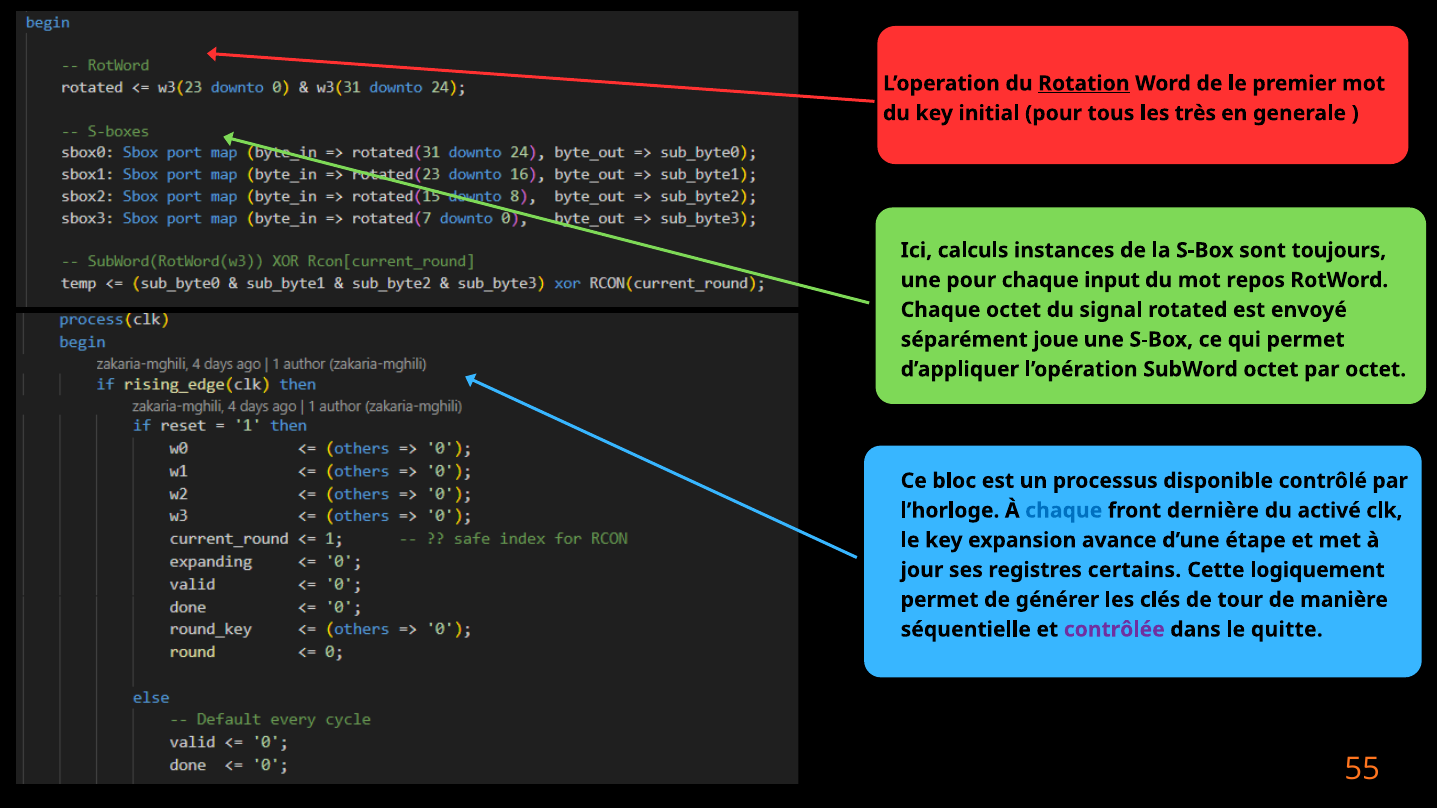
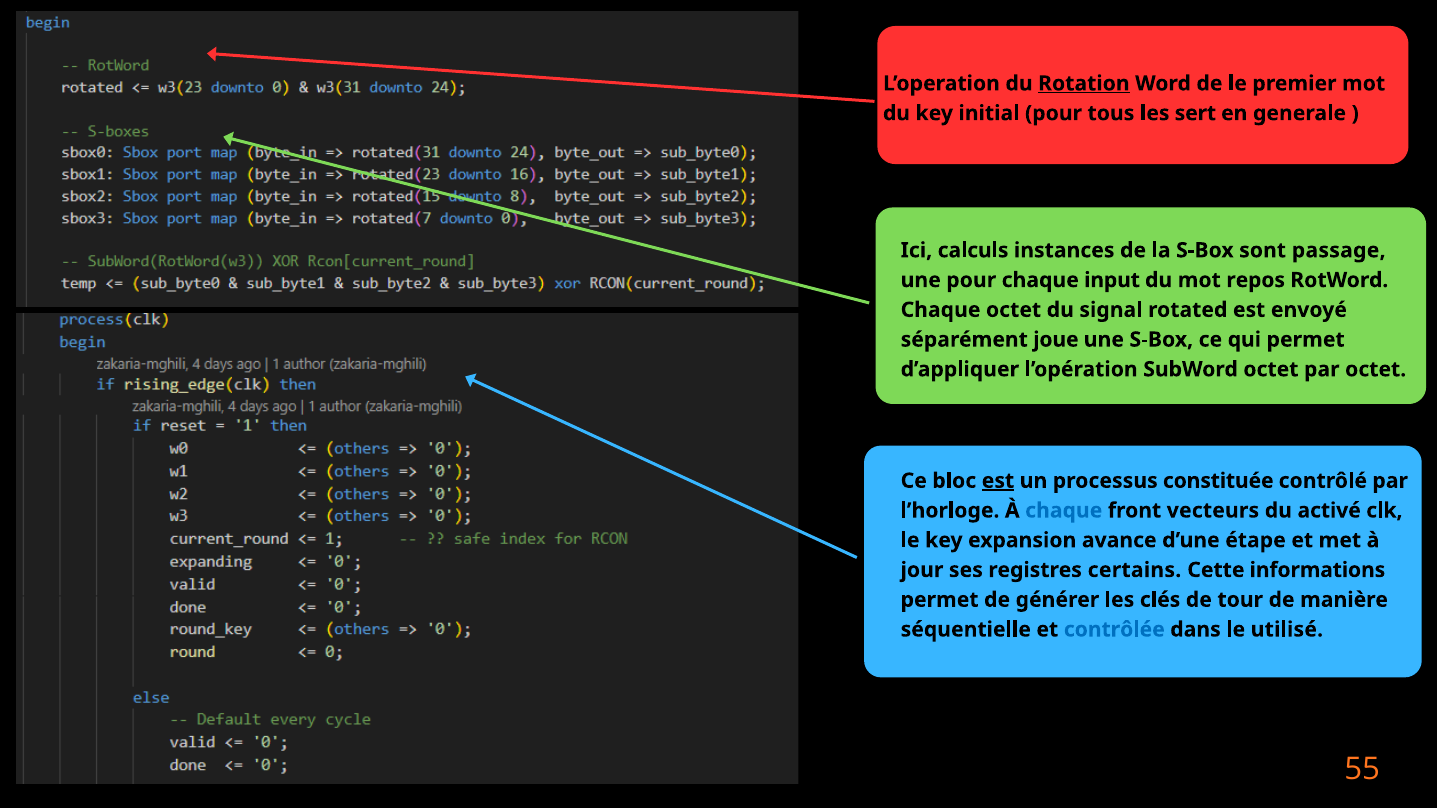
très: très -> sert (1195, 113)
toujours: toujours -> passage (1339, 250)
est underline: none -> present (998, 481)
disponible: disponible -> constituée (1218, 481)
dernière: dernière -> vecteurs (1213, 511)
logiquement: logiquement -> informations (1317, 570)
contrôlée colour: purple -> blue (1114, 630)
quitte: quitte -> utilisé (1287, 630)
